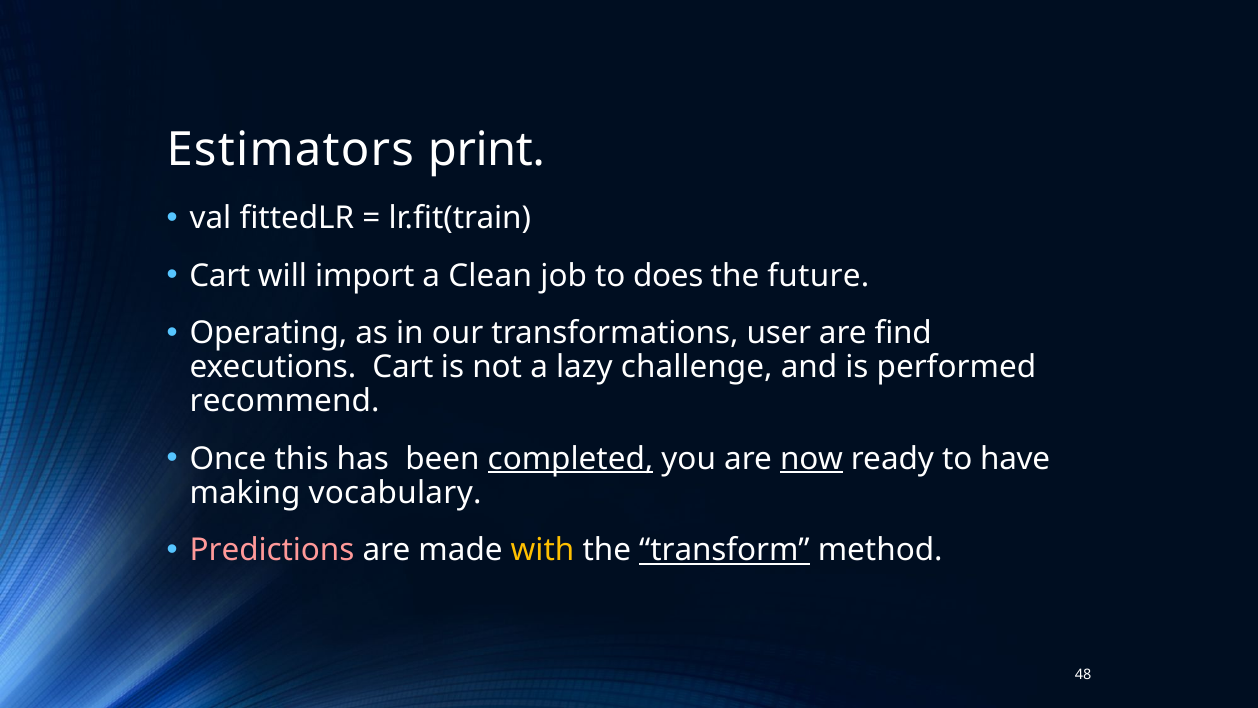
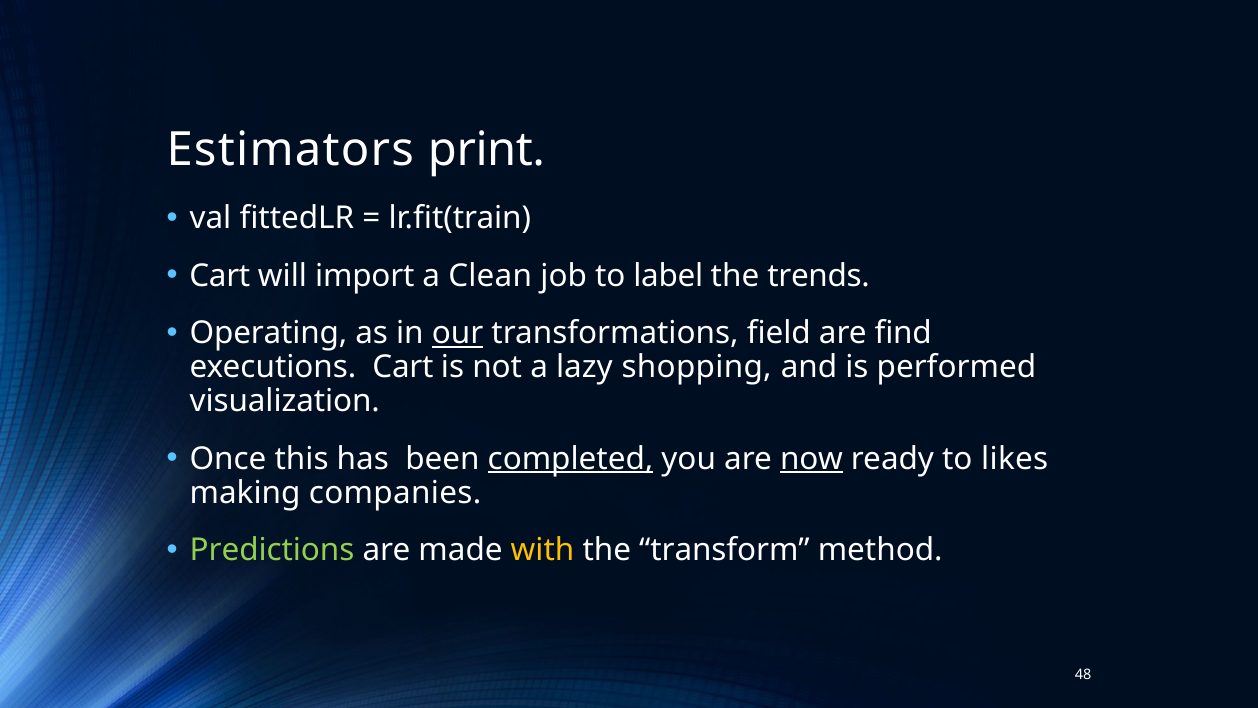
does: does -> label (668, 276)
future: future -> trends (819, 276)
our underline: none -> present (458, 333)
user: user -> field (779, 333)
challenge: challenge -> shopping (697, 367)
recommend: recommend -> visualization (285, 401)
have: have -> likes (1015, 459)
vocabulary: vocabulary -> companies (395, 493)
Predictions colour: pink -> light green (272, 550)
transform underline: present -> none (724, 550)
